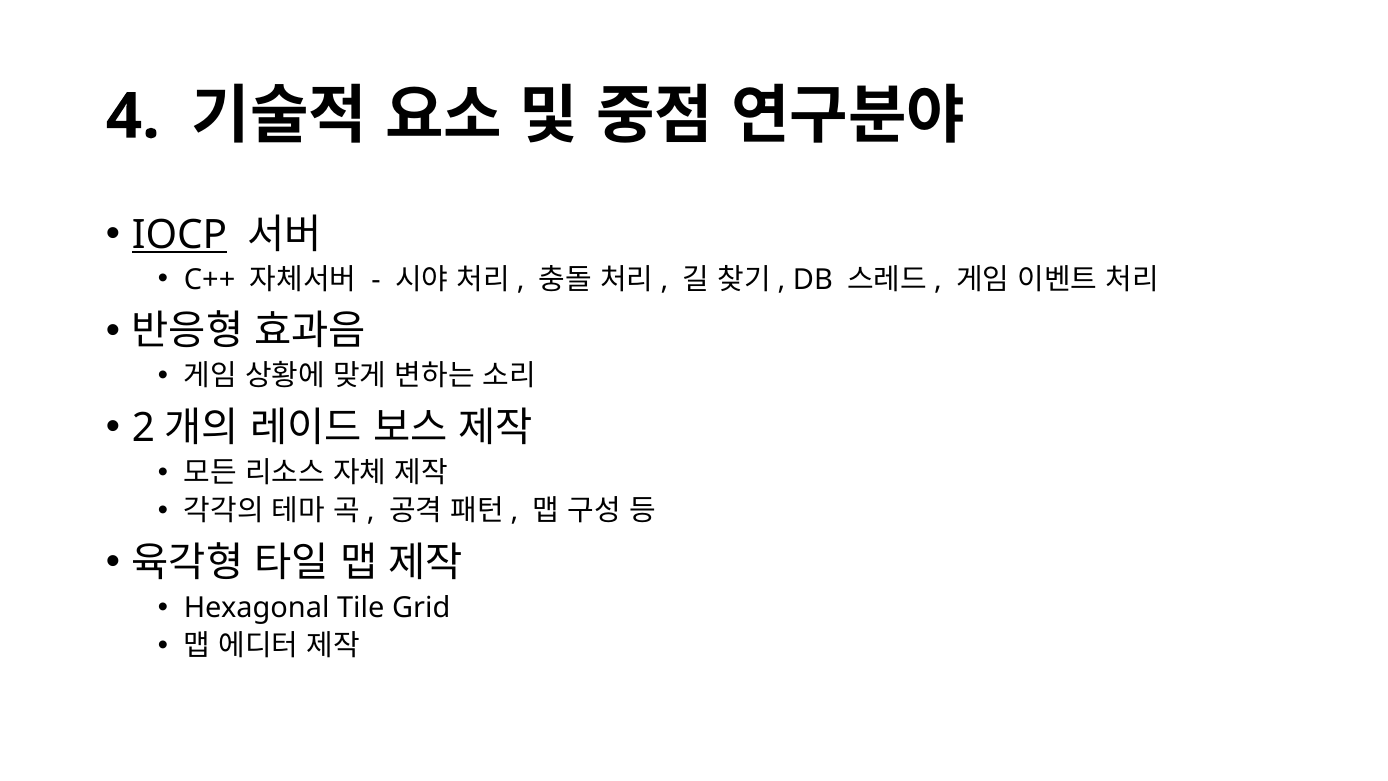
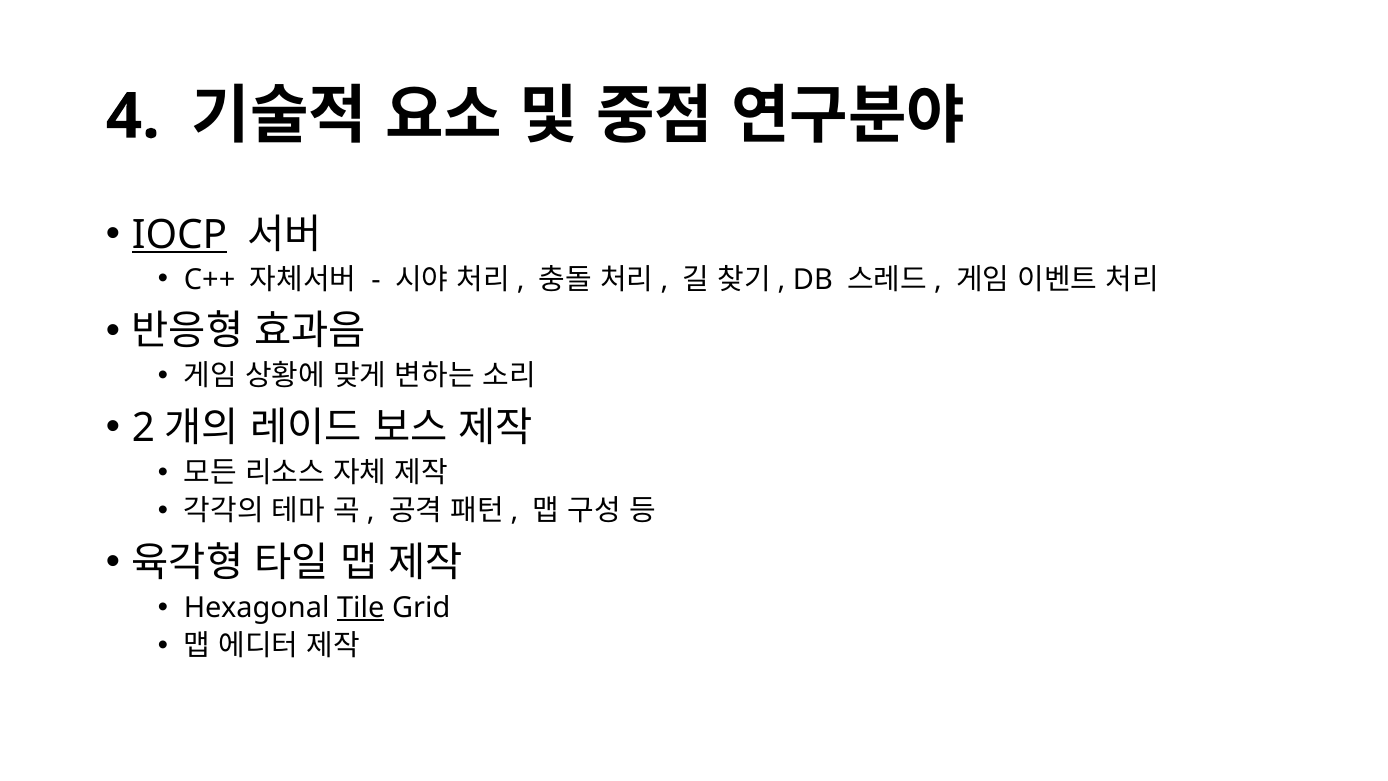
Tile underline: none -> present (361, 608)
